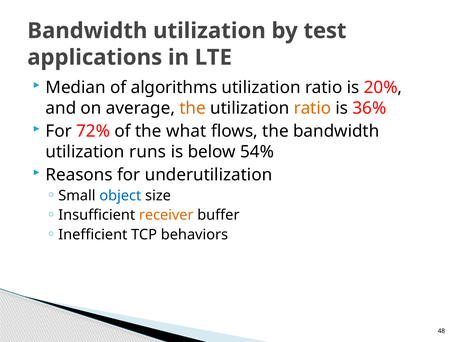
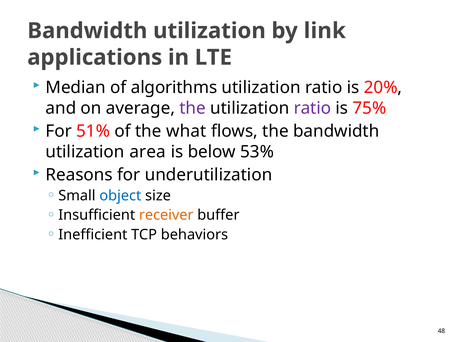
test: test -> link (325, 31)
the colour: orange -> purple (193, 108)
ratio colour: orange -> purple (312, 108)
36%: 36% -> 75% (369, 108)
72%: 72% -> 51% (93, 131)
runs: runs -> area (148, 152)
54%: 54% -> 53% (257, 152)
